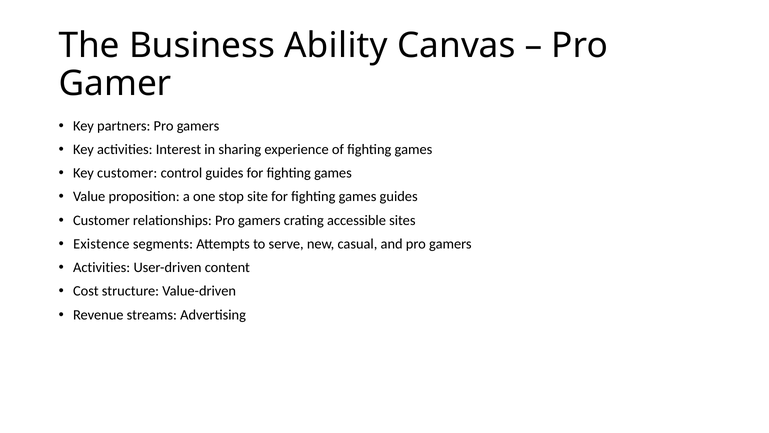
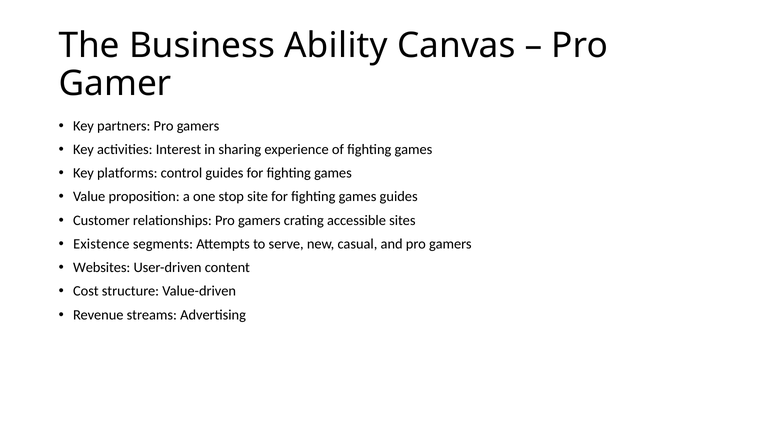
Key customer: customer -> platforms (127, 173)
Activities: Activities -> Websites (102, 267)
